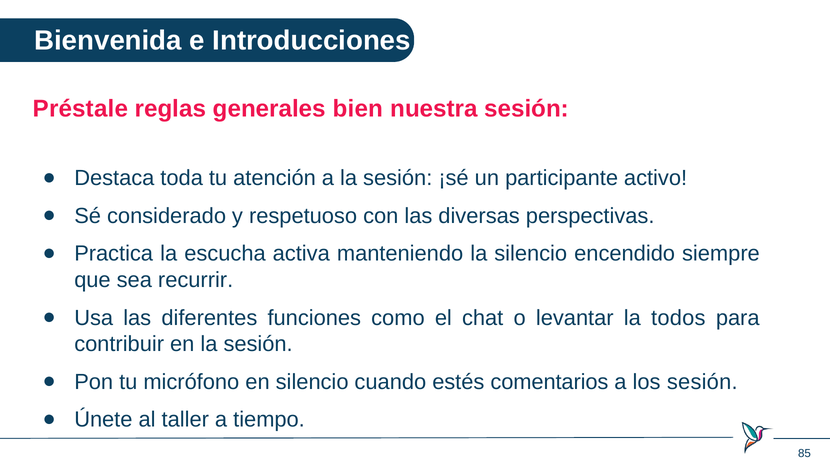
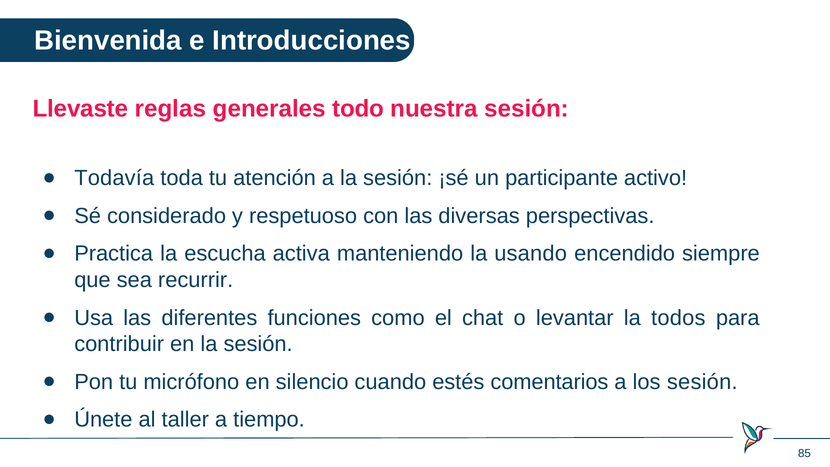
Préstale: Préstale -> Llevaste (81, 109)
bien: bien -> todo (358, 109)
Destaca: Destaca -> Todavía (114, 178)
la silencio: silencio -> usando (531, 254)
